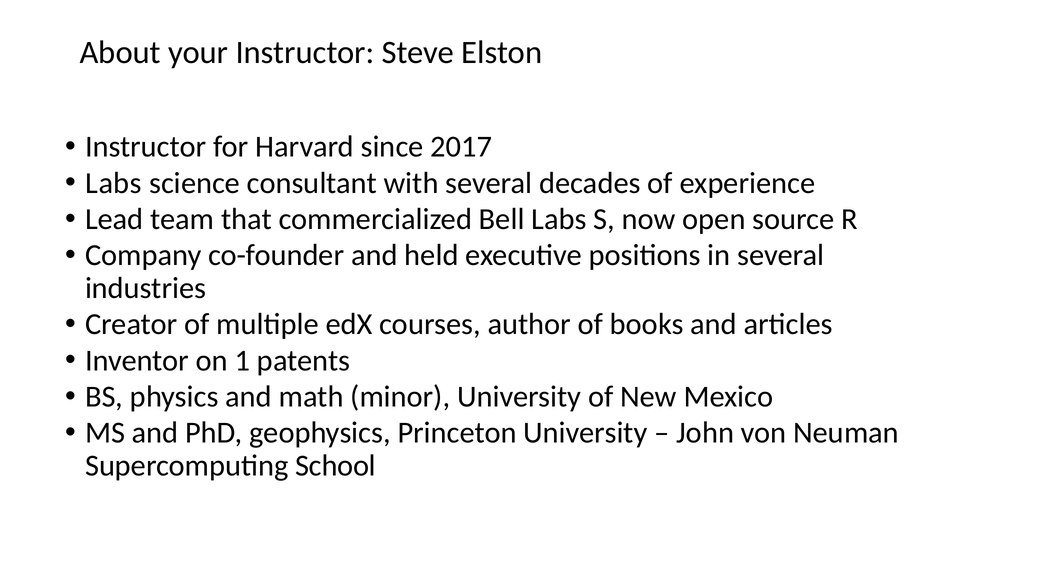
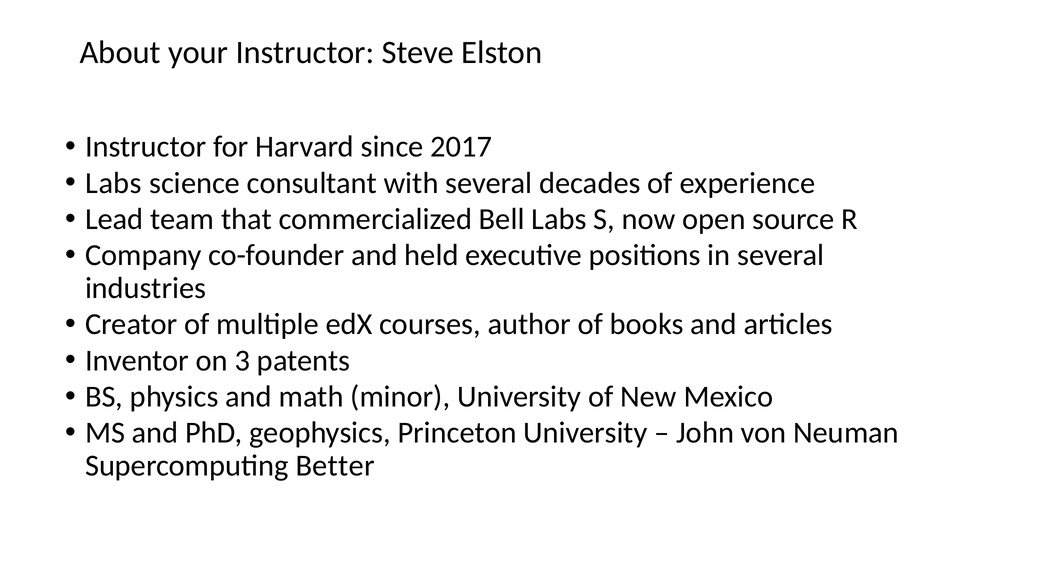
1: 1 -> 3 (242, 360)
School: School -> Better (335, 465)
